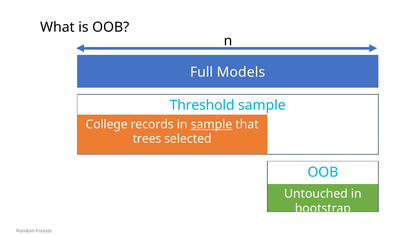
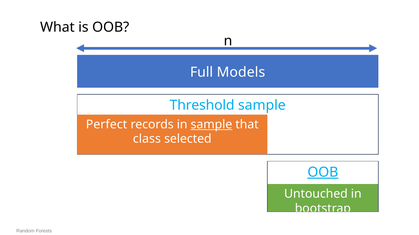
College: College -> Perfect (107, 125)
trees: trees -> class (147, 139)
OOB underline: none -> present (323, 173)
